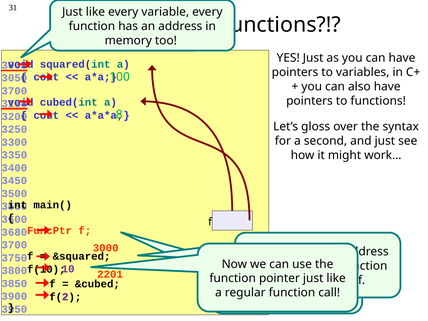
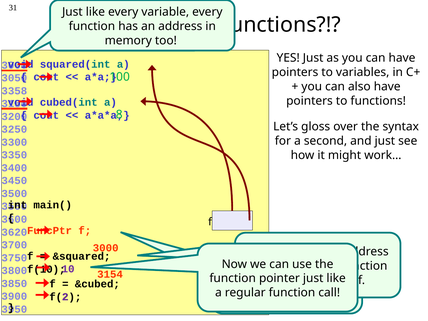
3700: 3700 -> 3358 (14, 91)
3680: 3680 -> 3620 (14, 232)
2201: 2201 -> 3154 (110, 274)
